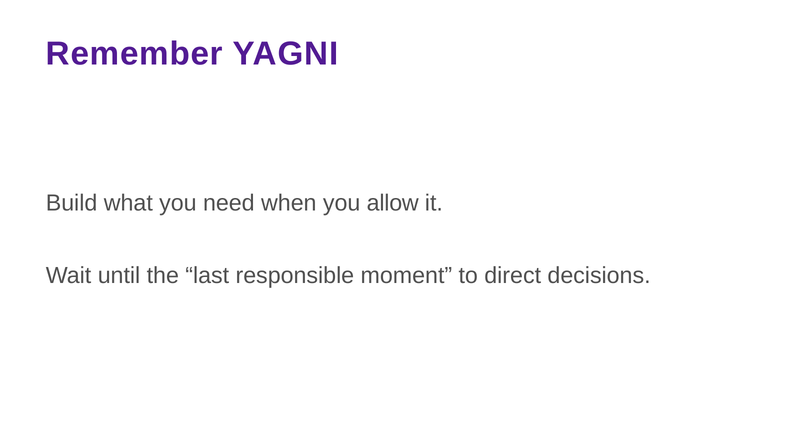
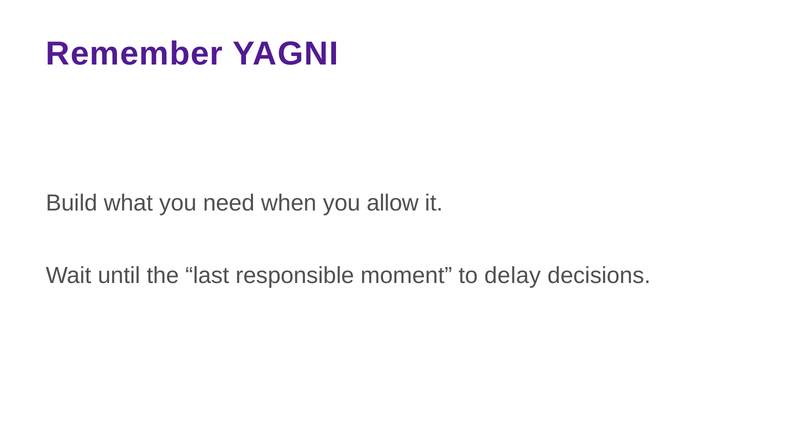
direct: direct -> delay (513, 276)
